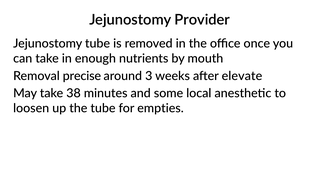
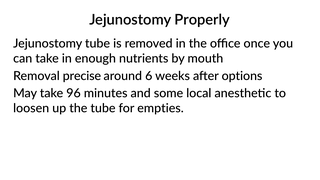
Provider: Provider -> Properly (202, 20)
3: 3 -> 6 (149, 76)
elevate: elevate -> options (242, 76)
38: 38 -> 96 (74, 93)
